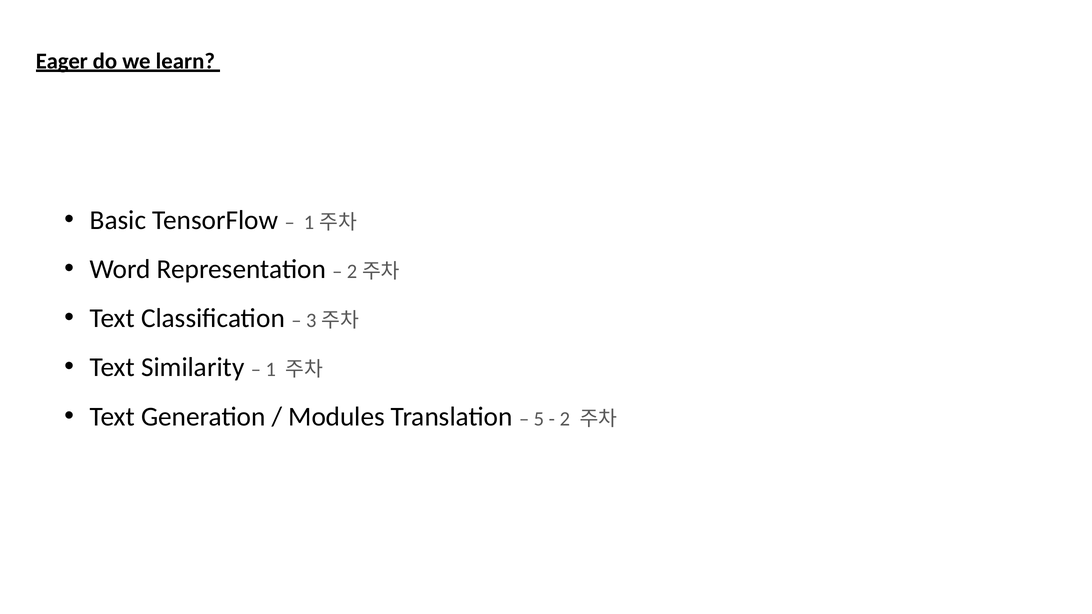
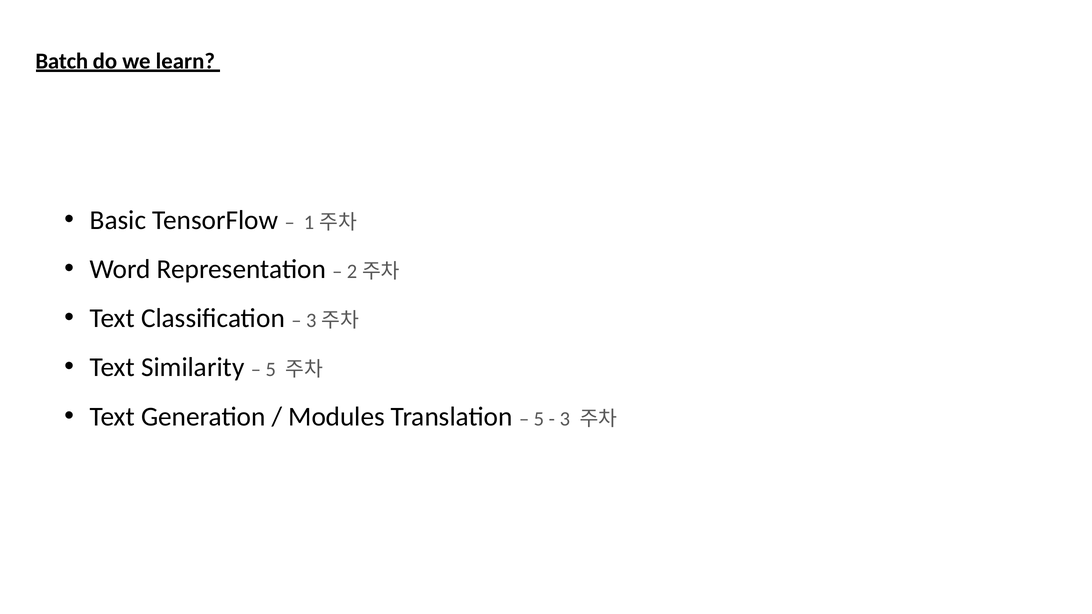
Eager: Eager -> Batch (62, 61)
1: 1 -> 5 (271, 370)
2: 2 -> 3 (565, 419)
